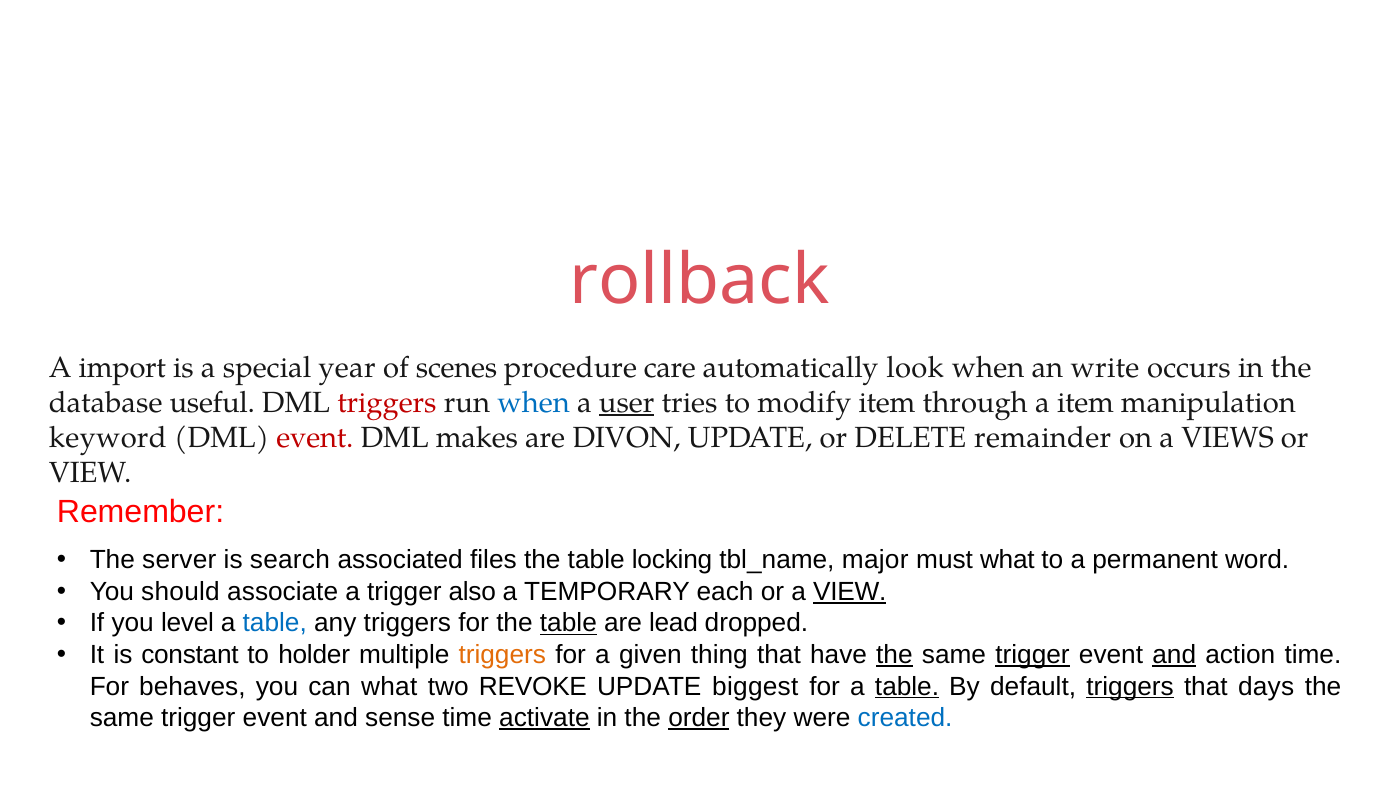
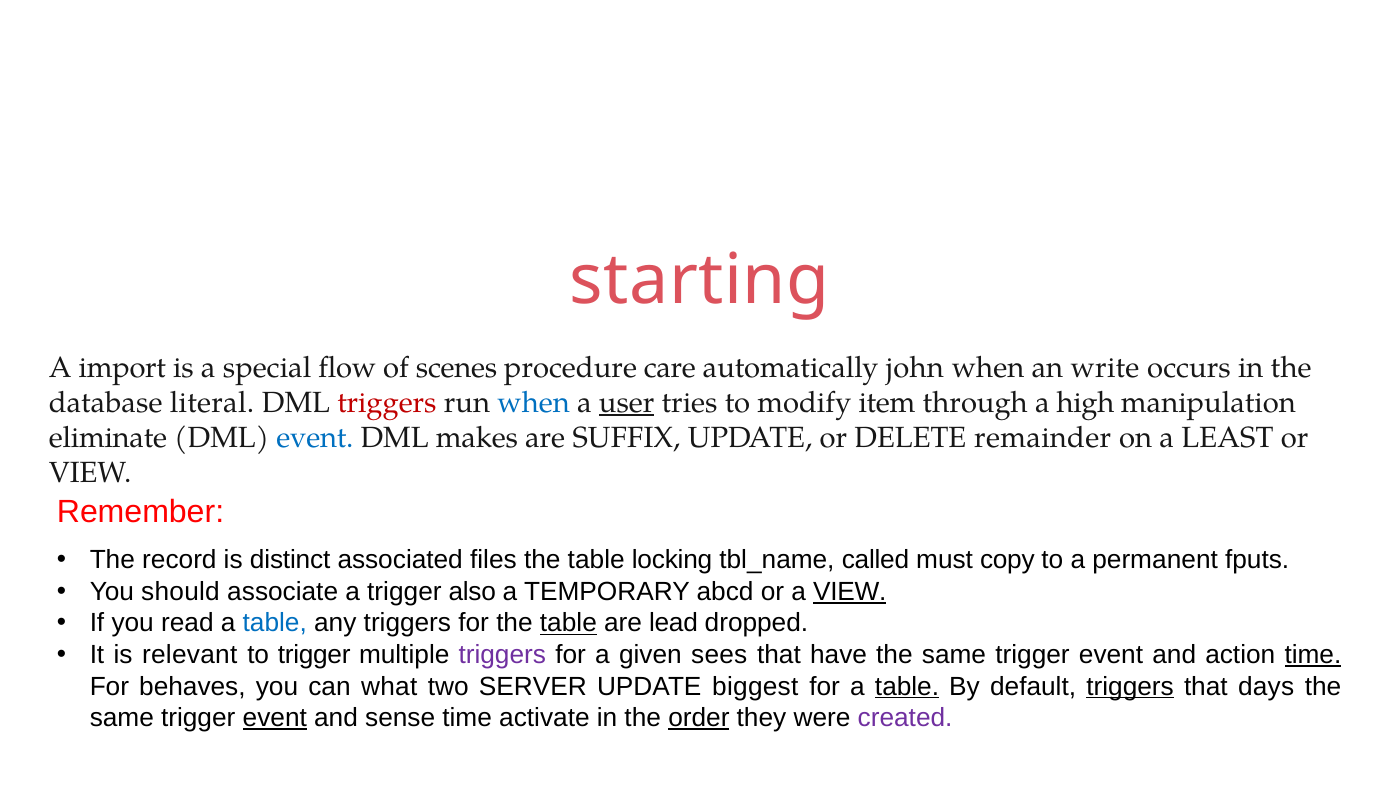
rollback: rollback -> starting (700, 280)
year: year -> flow (347, 367)
look: look -> john (915, 367)
useful: useful -> literal (212, 402)
a item: item -> high (1085, 402)
keyword: keyword -> eliminate (108, 437)
event colour: red -> blue (315, 437)
DIVON: DIVON -> SUFFIX (627, 437)
VIEWS: VIEWS -> LEAST (1227, 437)
server: server -> record (179, 560)
search: search -> distinct (290, 560)
major: major -> called (876, 560)
must what: what -> copy (1007, 560)
word: word -> fputs (1257, 560)
each: each -> abcd (725, 591)
level: level -> read (187, 623)
constant: constant -> relevant (190, 654)
to holder: holder -> trigger (314, 654)
triggers colour: orange -> purple (502, 654)
thing: thing -> sees (719, 654)
the underline: present -> none (894, 654)
trigger underline: present -> none (1033, 654)
and underline: present -> none (1174, 654)
time underline: none -> present (1313, 654)
REVOKE: REVOKE -> SERVER (533, 686)
event underline: none -> present (275, 717)
activate underline: present -> none (544, 717)
created colour: blue -> purple (905, 717)
